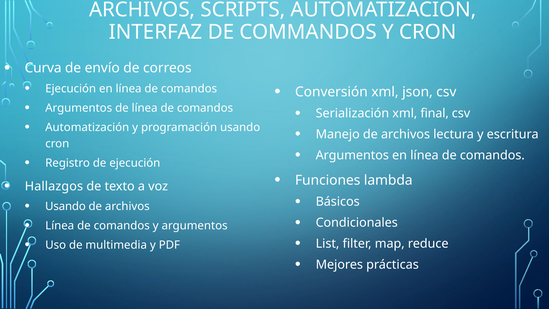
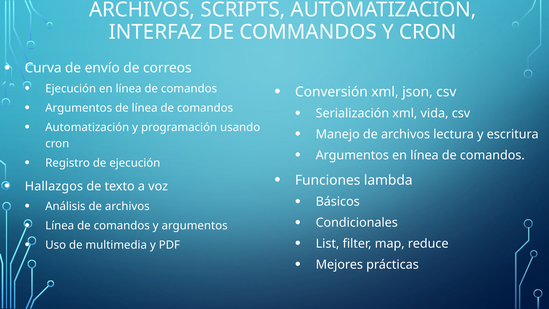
final: final -> vida (435, 113)
Usando: Usando -> Análisis (65, 206)
